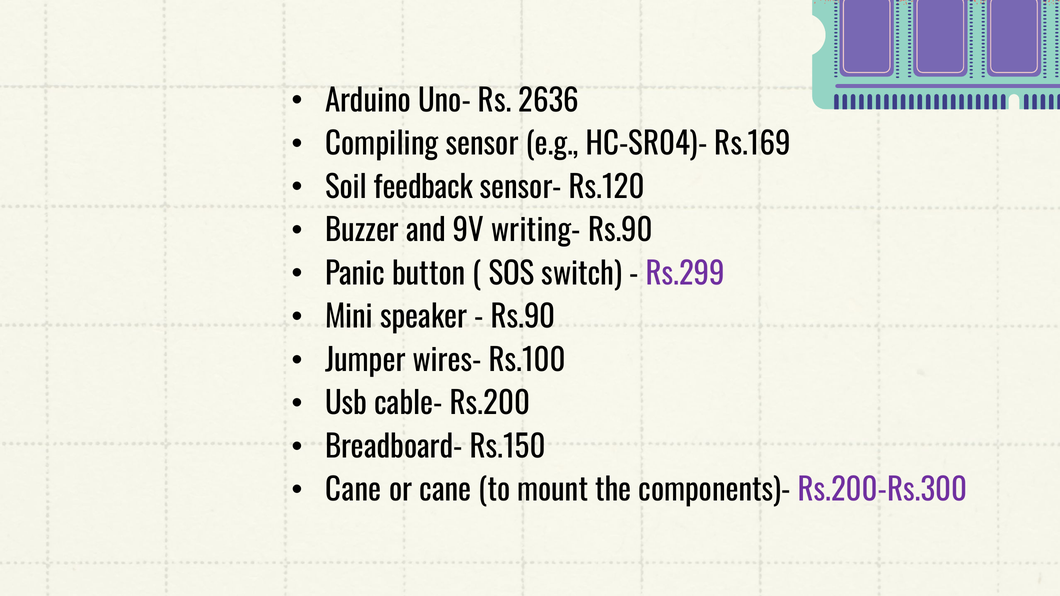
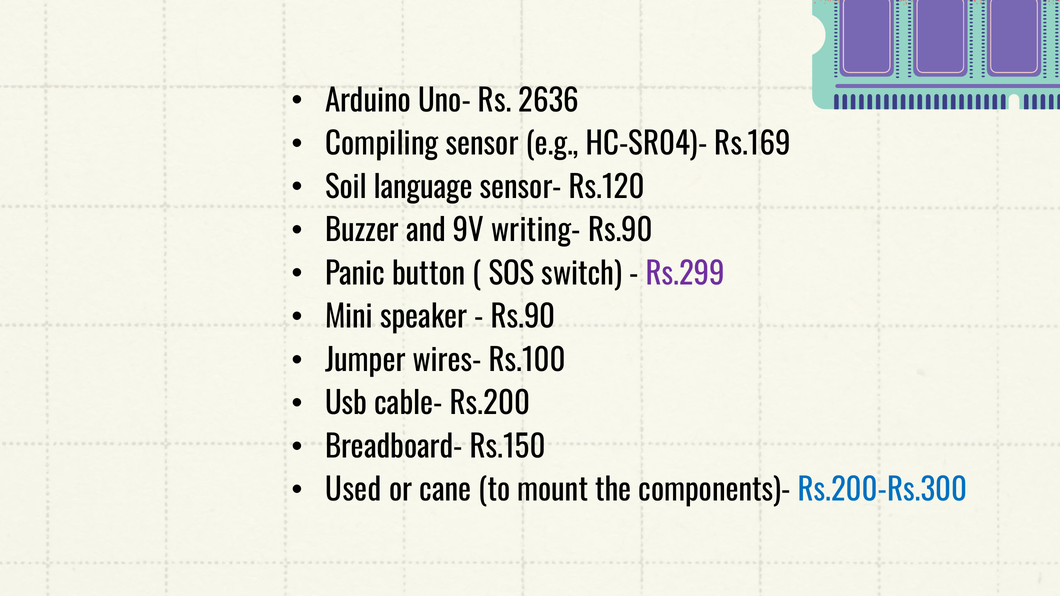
feedback: feedback -> language (423, 188)
Cane: Cane -> Used (353, 491)
Rs.200-Rs.300 colour: purple -> blue (883, 491)
